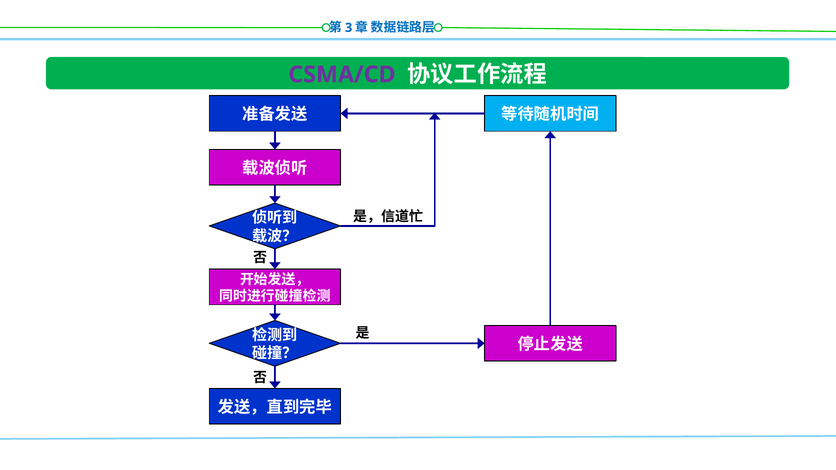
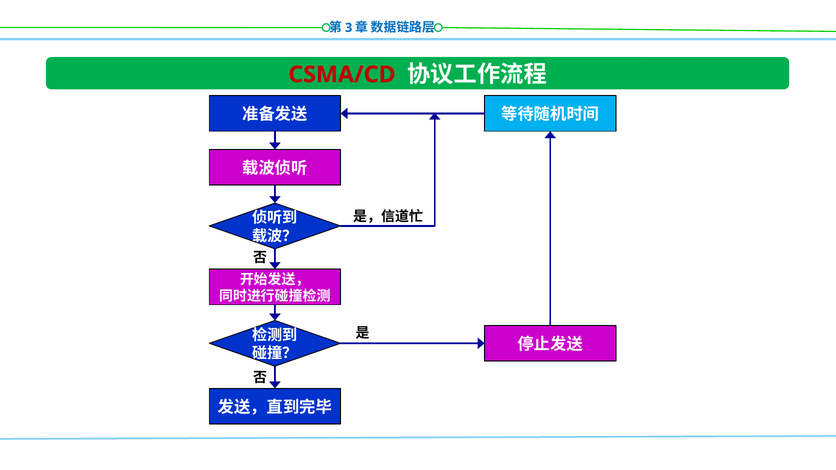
CSMA/CD colour: purple -> red (342, 75)
